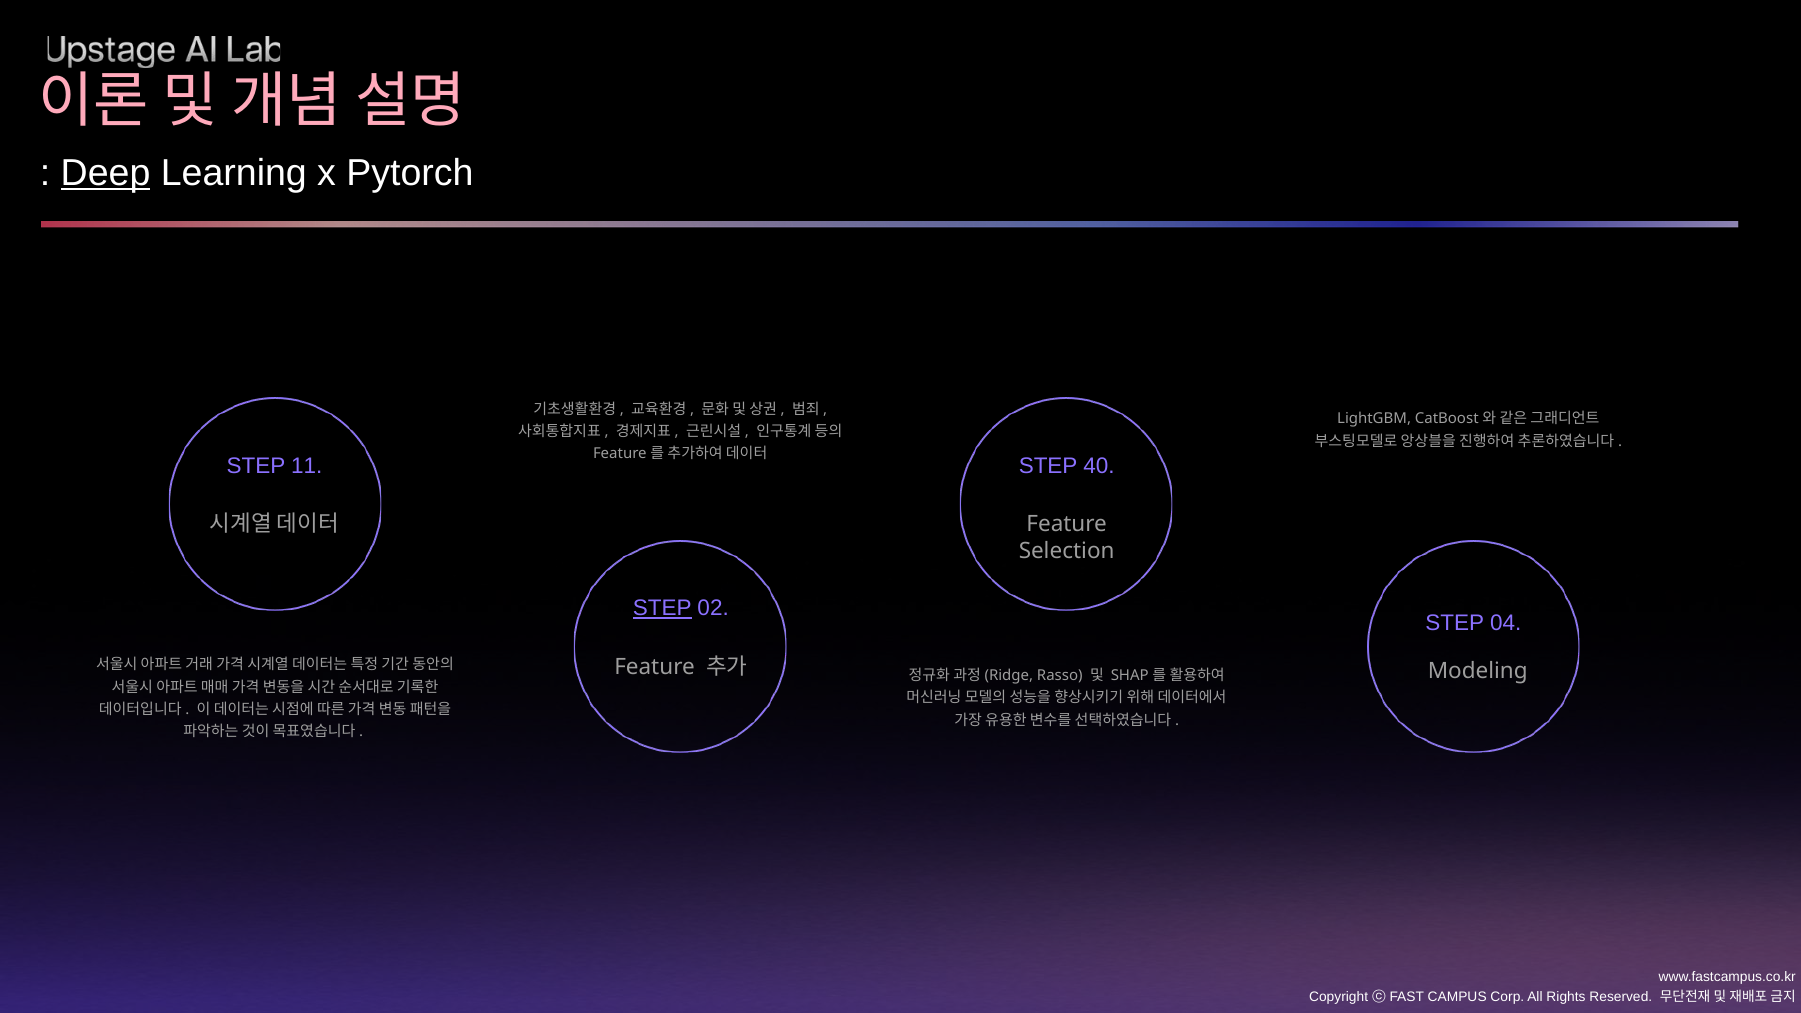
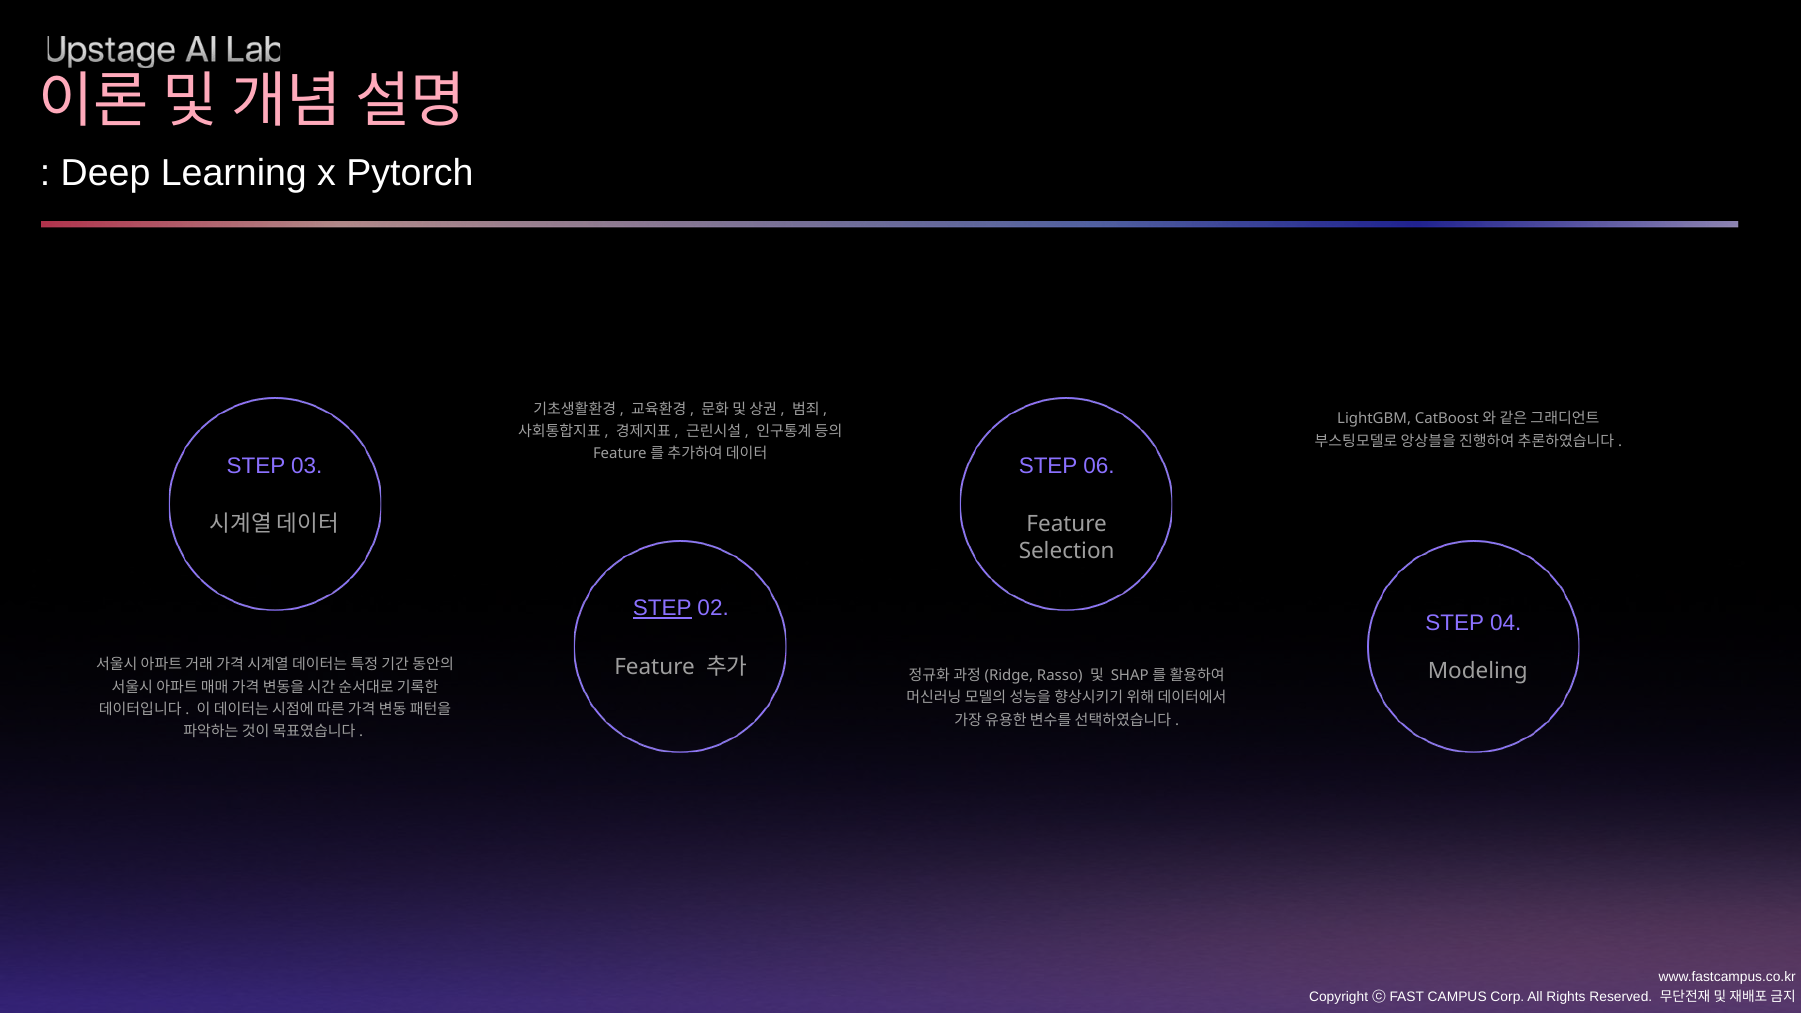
Deep underline: present -> none (106, 173)
40: 40 -> 06 (1099, 466)
11: 11 -> 03 (307, 466)
